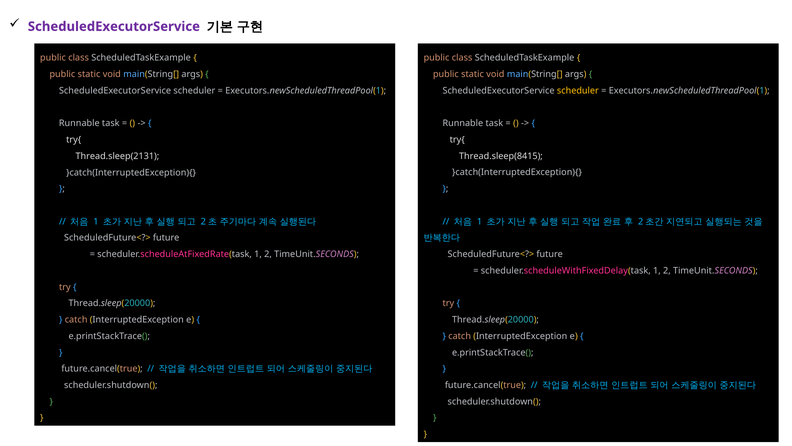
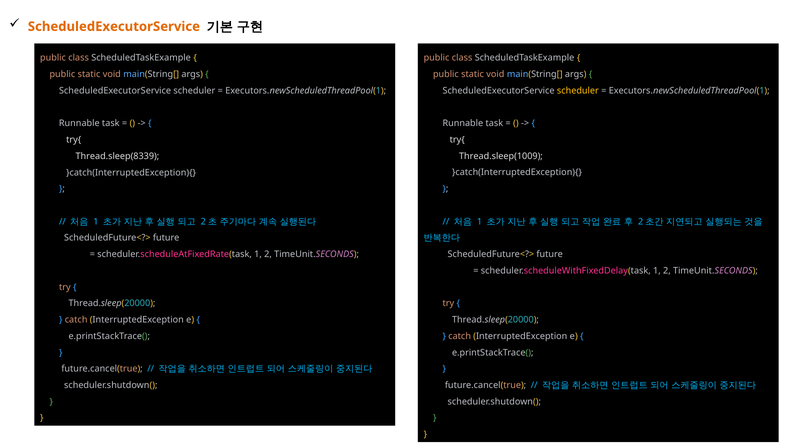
ScheduledExecutorService colour: purple -> orange (114, 26)
Thread.sleep(2131: Thread.sleep(2131 -> Thread.sleep(8339 (117, 156)
Thread.sleep(8415: Thread.sleep(8415 -> Thread.sleep(1009 (501, 156)
